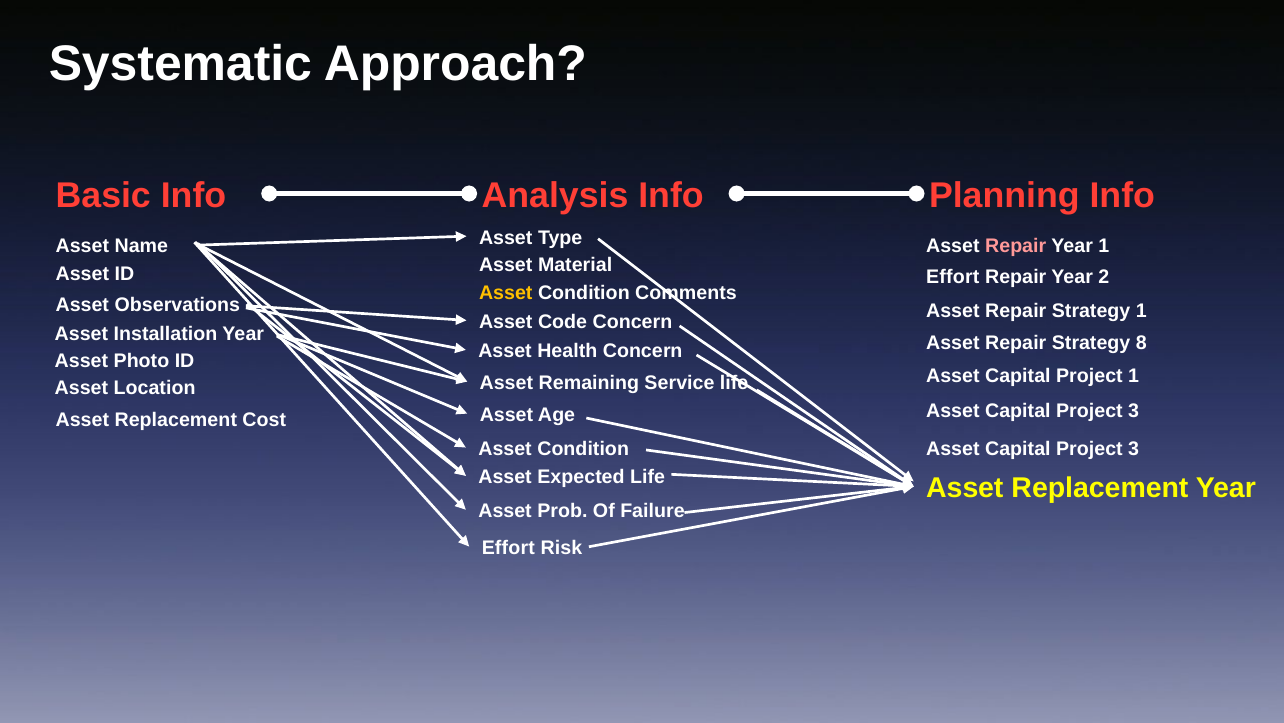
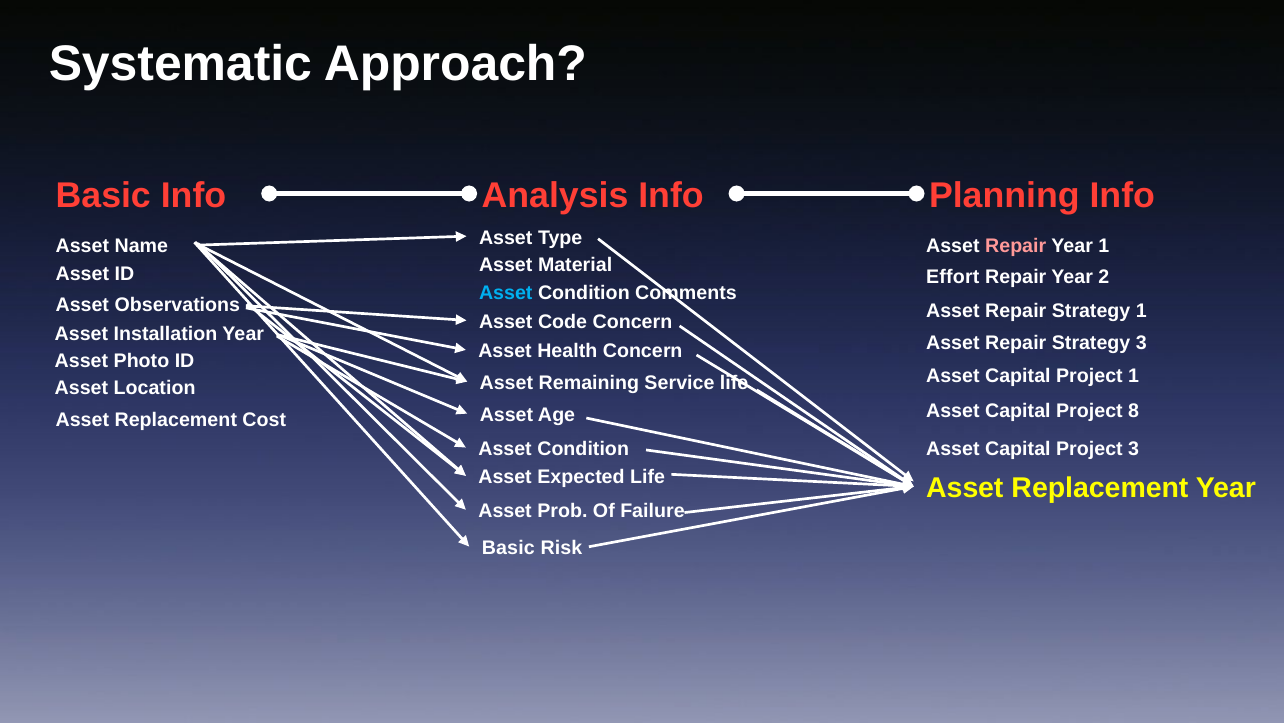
Asset colour: yellow -> light blue (506, 293)
Strategy 8: 8 -> 3 (1141, 343)
3: 3 -> 8 (1134, 411)
Effort: Effort -> Basic (508, 547)
